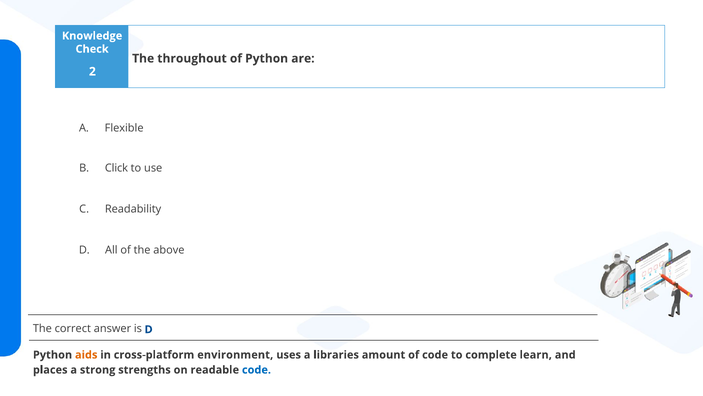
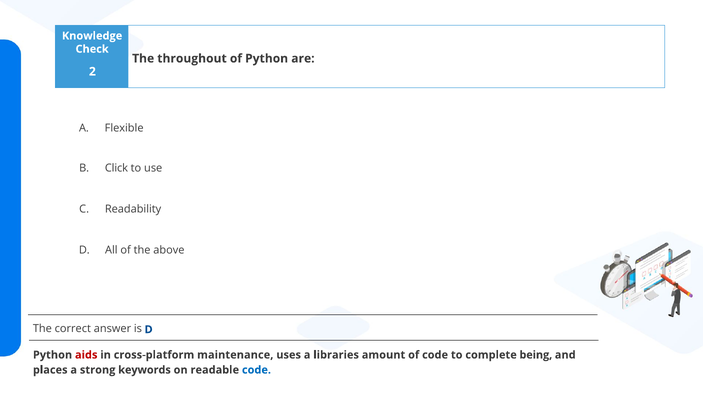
aids colour: orange -> red (86, 354)
environment: environment -> maintenance (235, 354)
learn: learn -> being (536, 354)
strengths: strengths -> keywords (145, 369)
